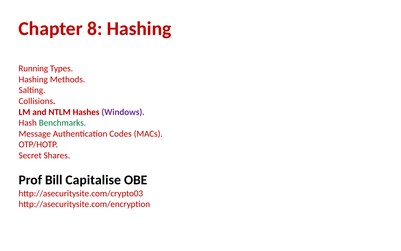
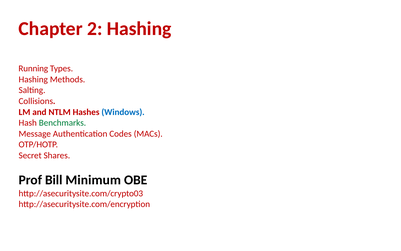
8: 8 -> 2 (95, 29)
Windows colour: purple -> blue (123, 112)
Capitalise: Capitalise -> Minimum (93, 180)
